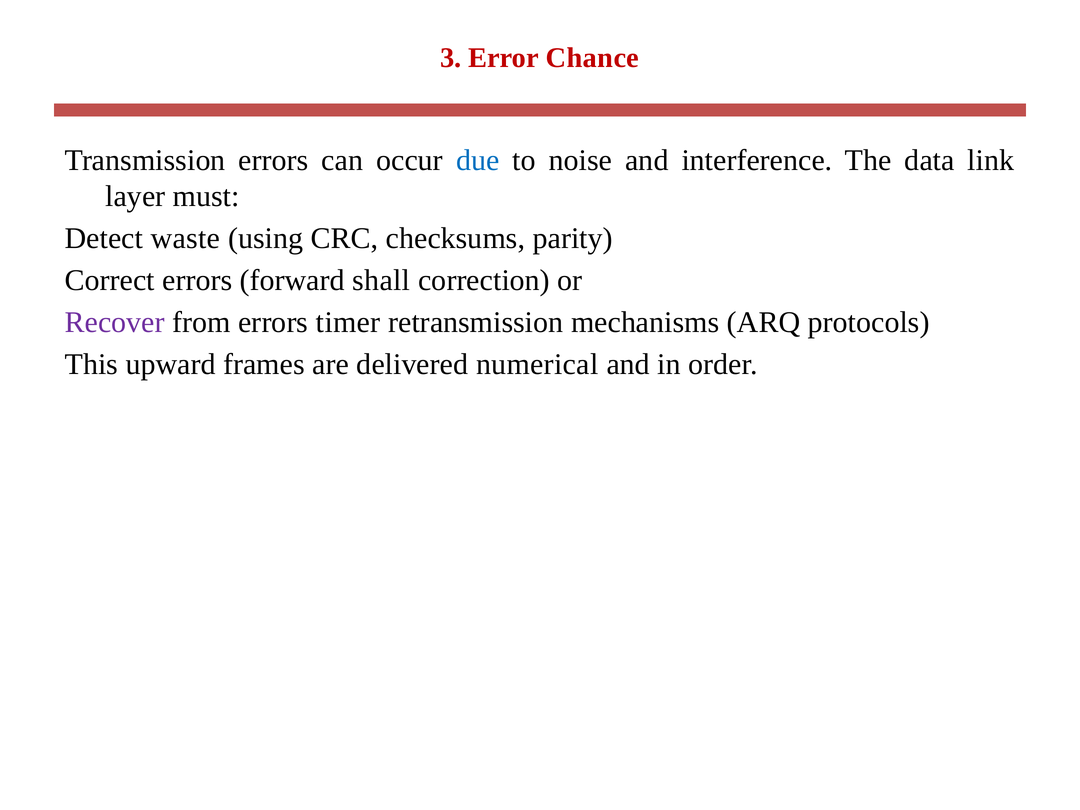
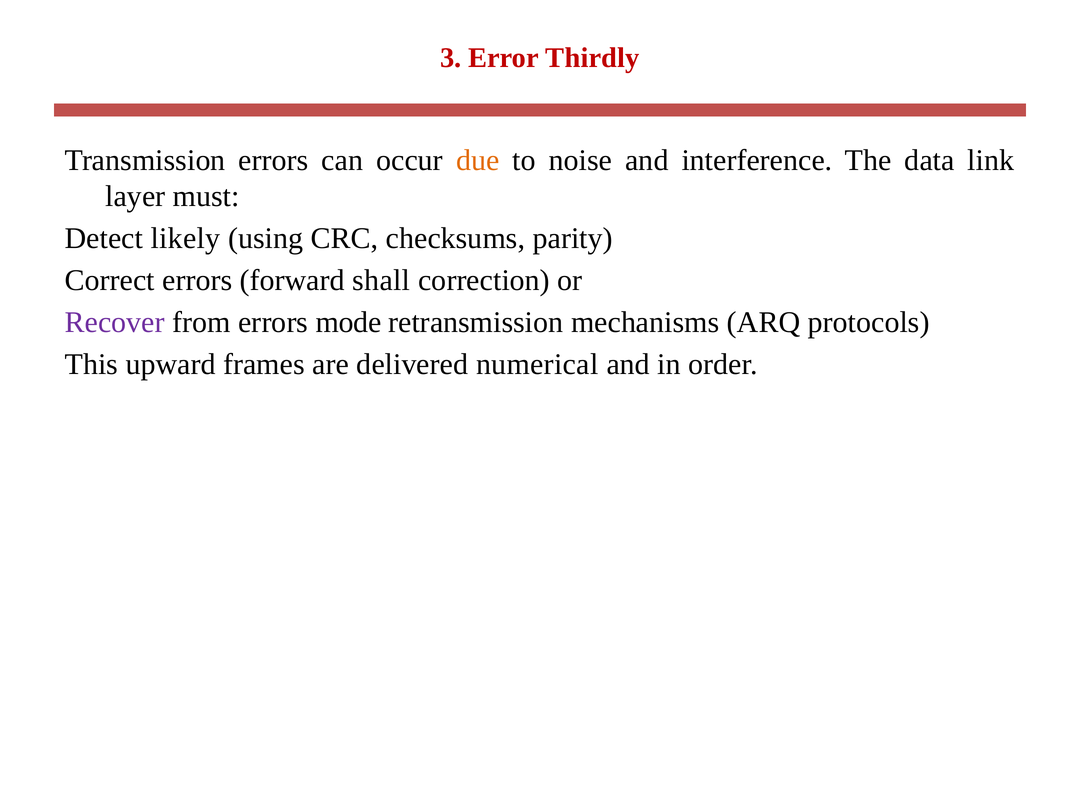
Chance: Chance -> Thirdly (593, 58)
due colour: blue -> orange (478, 161)
waste: waste -> likely (185, 239)
timer: timer -> mode (348, 323)
